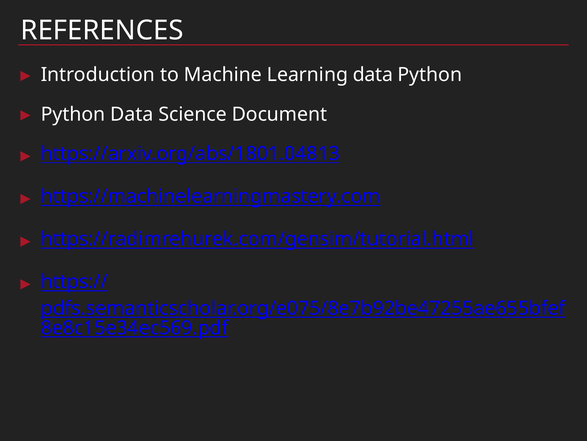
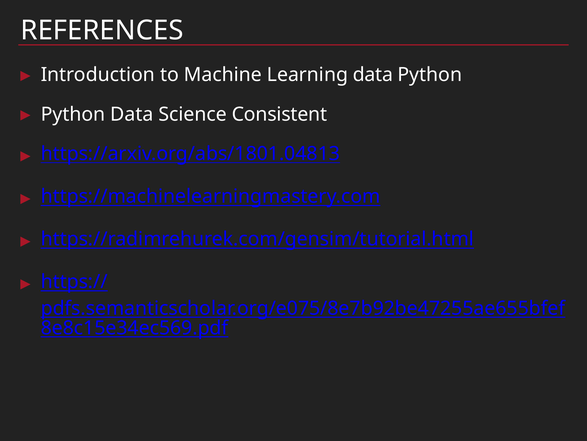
Document: Document -> Consistent (279, 114)
